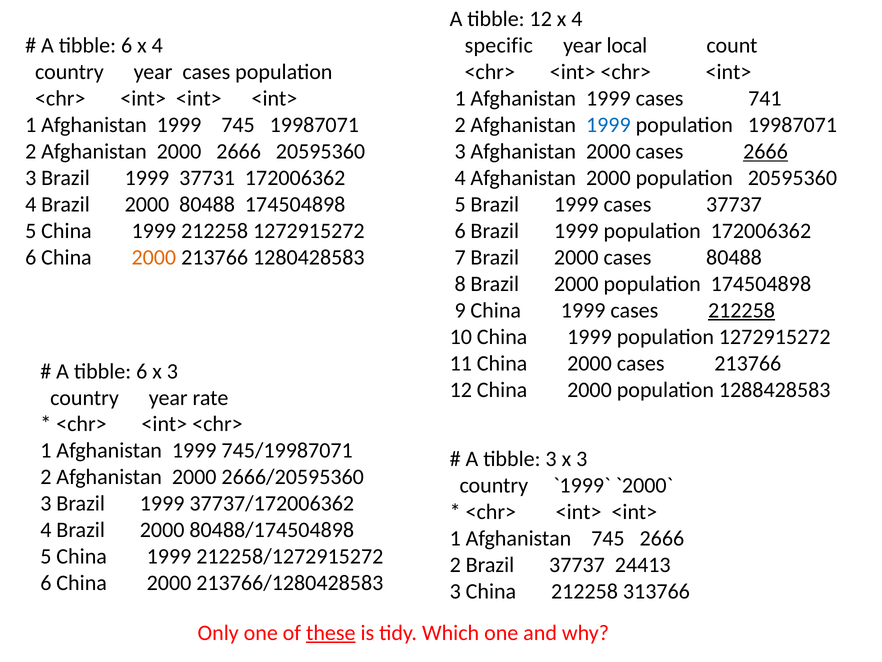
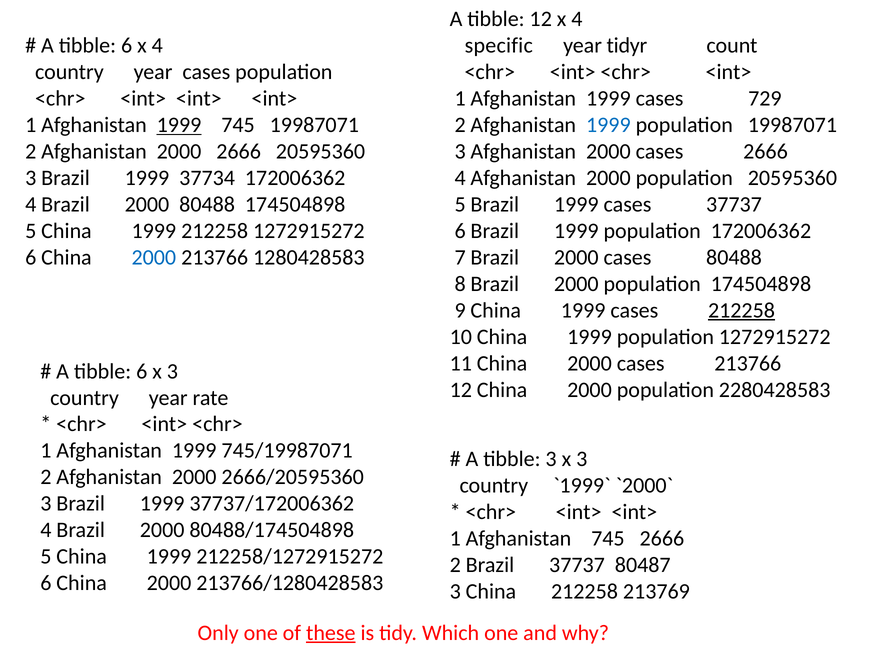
local: local -> tidyr (627, 46)
741: 741 -> 729 (765, 98)
1999 underline: none -> present (179, 125)
2666 underline: present -> none (765, 151)
37731: 37731 -> 37734 (207, 178)
2000 colour: orange -> blue (154, 257)
1288428583: 1288428583 -> 2280428583 (775, 390)
24413: 24413 -> 80487 (643, 564)
313766: 313766 -> 213769 (656, 591)
